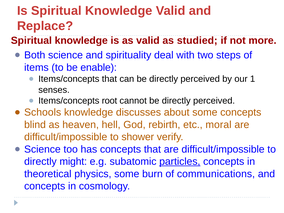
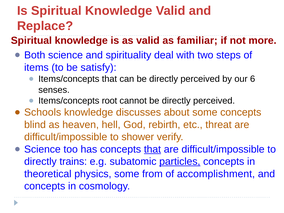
studied: studied -> familiar (197, 40)
enable: enable -> satisfy (99, 67)
1: 1 -> 6 (253, 79)
moral: moral -> threat (219, 125)
that underline: none -> present (152, 149)
might: might -> trains (73, 162)
burn: burn -> from (152, 174)
communications: communications -> accomplishment (216, 174)
